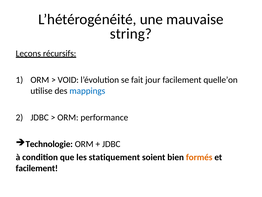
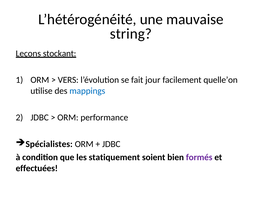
récursifs: récursifs -> stockant (60, 53)
VOID: VOID -> VERS (68, 80)
Technologie: Technologie -> Spécialistes (49, 144)
formés colour: orange -> purple (199, 157)
facilement: facilement -> effectuées (37, 168)
